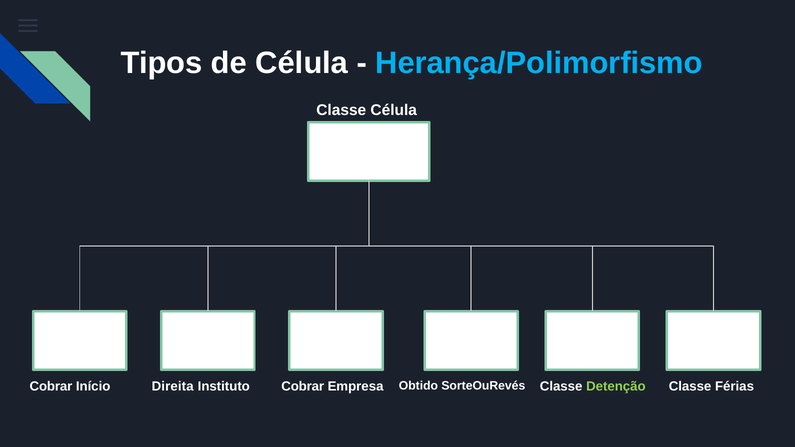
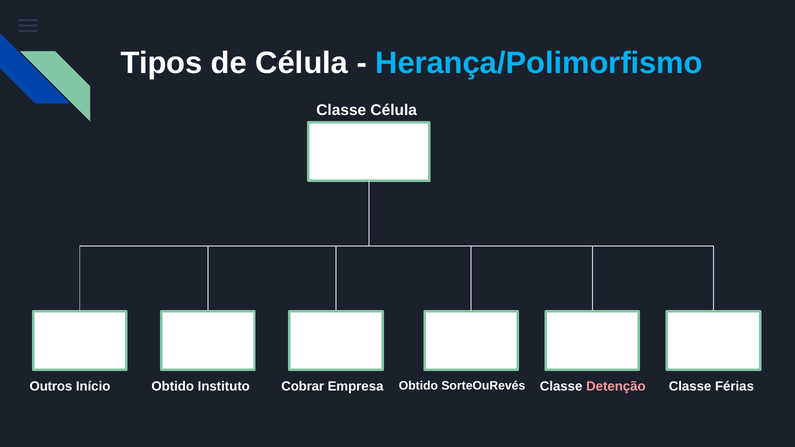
Cobrar: Cobrar -> Outros (51, 387)
Início Direita: Direita -> Obtido (173, 387)
Detenção colour: light green -> pink (616, 387)
